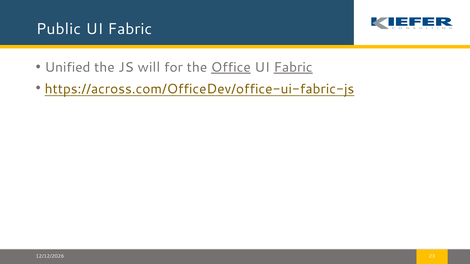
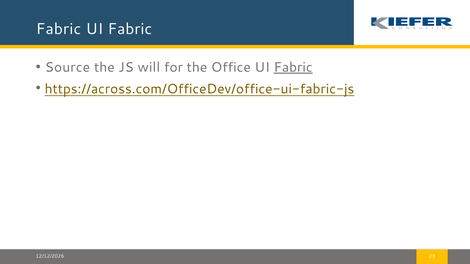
Public: Public -> Fabric (59, 29)
Unified: Unified -> Source (67, 67)
Office underline: present -> none (231, 67)
